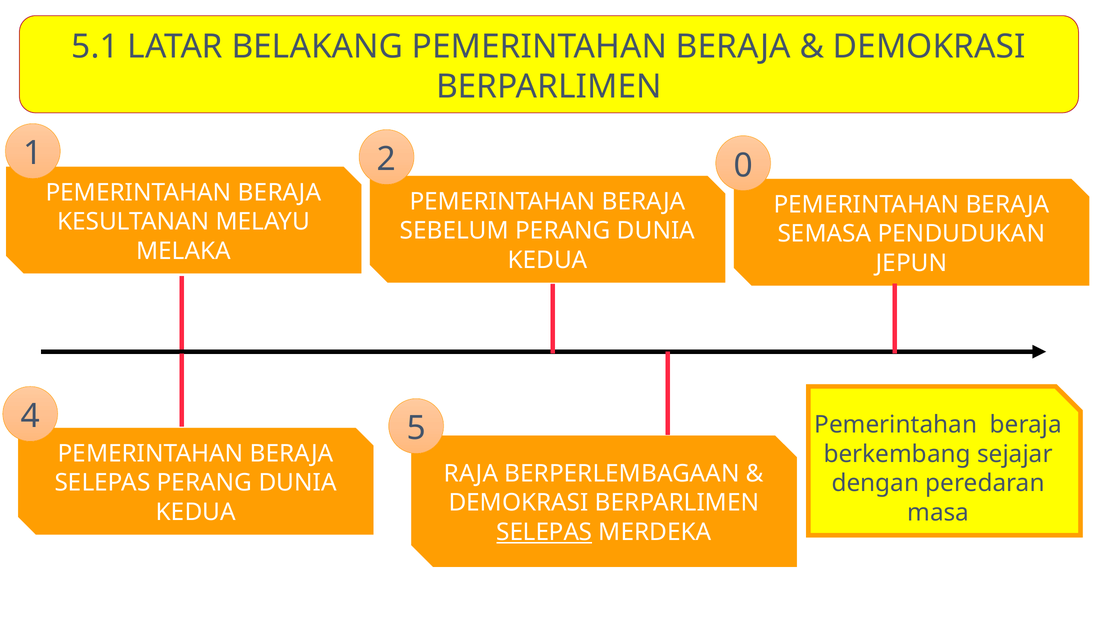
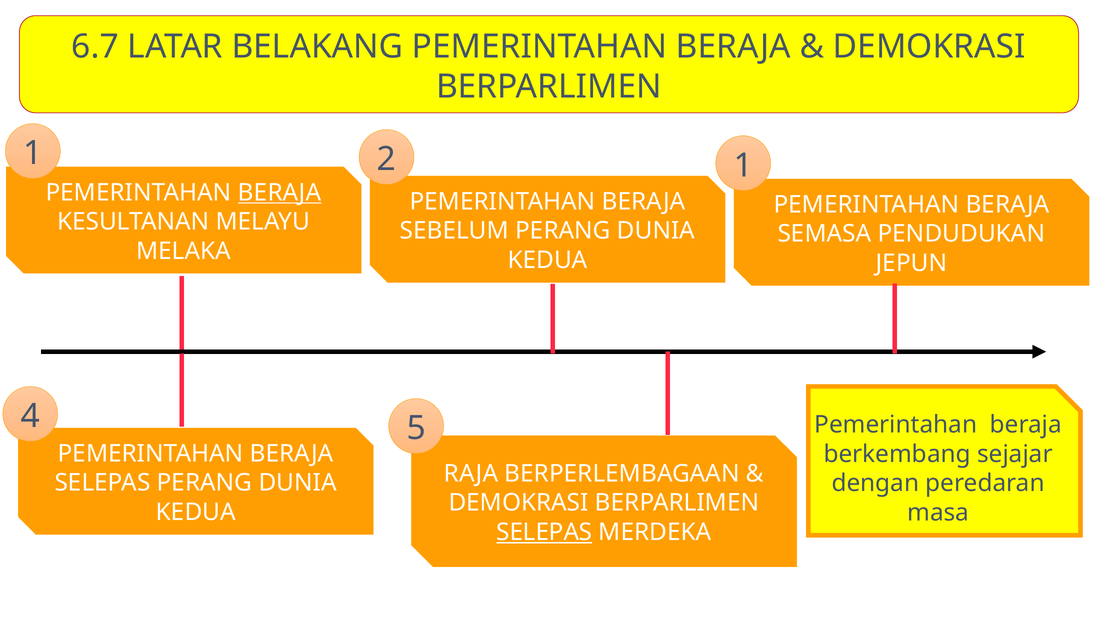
5.1: 5.1 -> 6.7 (95, 46)
1 0: 0 -> 1 (743, 166)
BERAJA underline: none -> present (280, 193)
